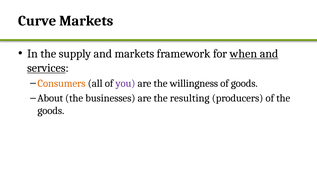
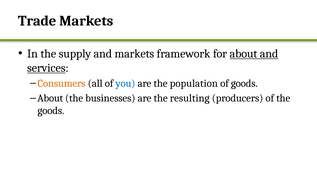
Curve: Curve -> Trade (37, 21)
for when: when -> about (243, 54)
you colour: purple -> blue (125, 83)
willingness: willingness -> population (194, 83)
